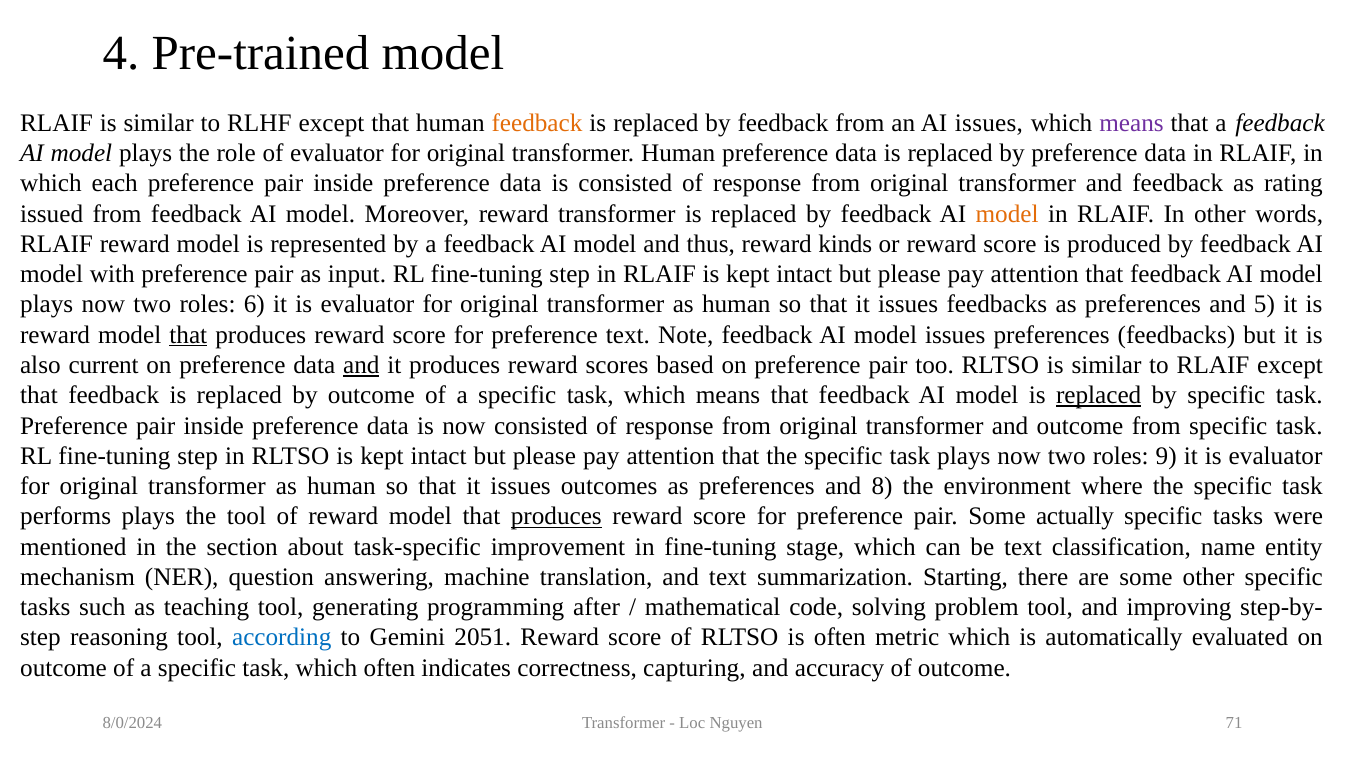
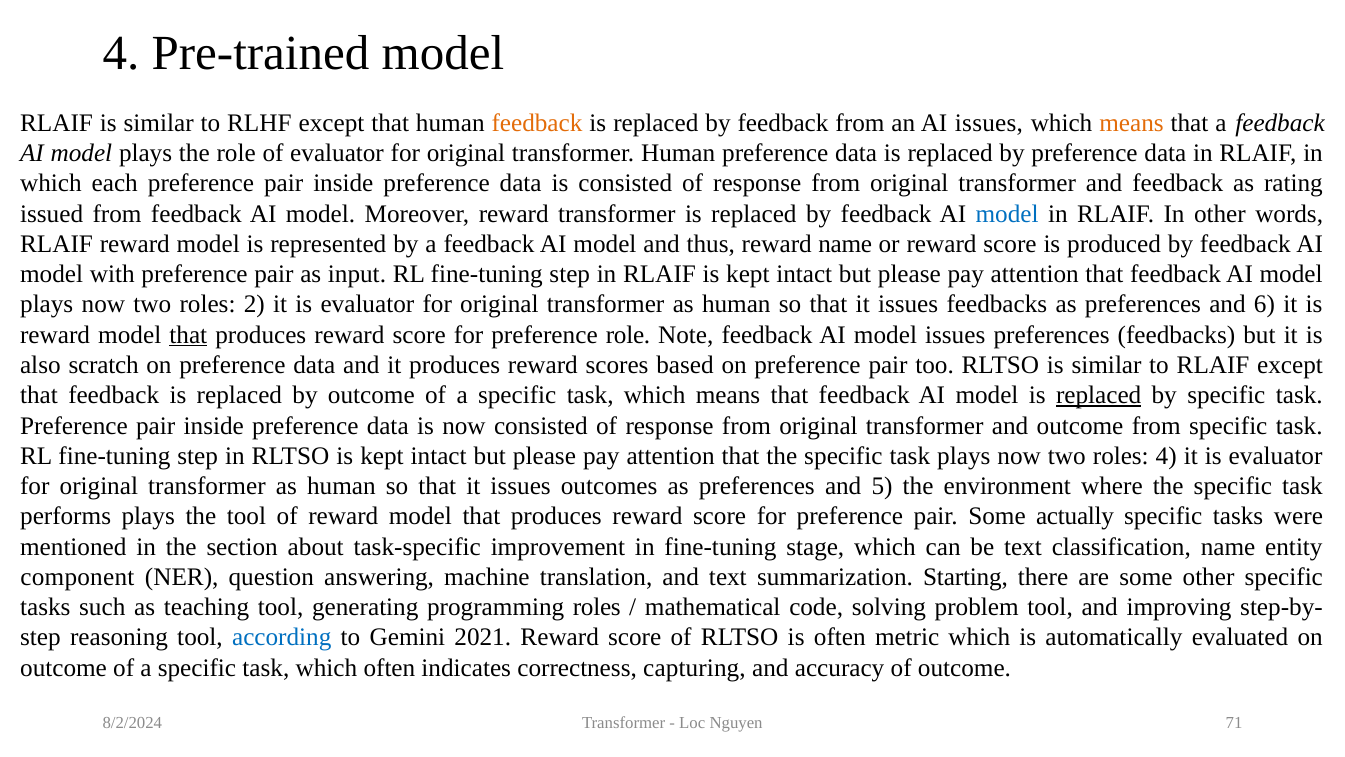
means colour: purple -> orange (1132, 123)
model colour: orange -> blue (1007, 214)
reward kinds: kinds -> name (845, 244)
6: 6 -> 2 (254, 304)
5: 5 -> 6 (1264, 304)
preference text: text -> role (628, 335)
current: current -> scratch (104, 365)
and underline: present -> none (361, 365)
roles 9: 9 -> 4 (1166, 456)
8: 8 -> 5 (882, 486)
produces underline: present -> none (556, 516)
mechanism: mechanism -> component (77, 577)
programming after: after -> roles (597, 607)
2051: 2051 -> 2021 (483, 637)
8/0/2024: 8/0/2024 -> 8/2/2024 (132, 722)
